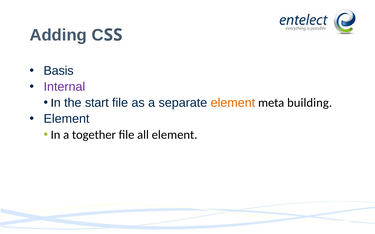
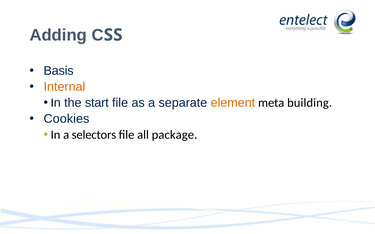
Internal colour: purple -> orange (64, 87)
Element: Element -> Cookies (66, 119)
together: together -> selectors (94, 135)
all element: element -> package (175, 135)
